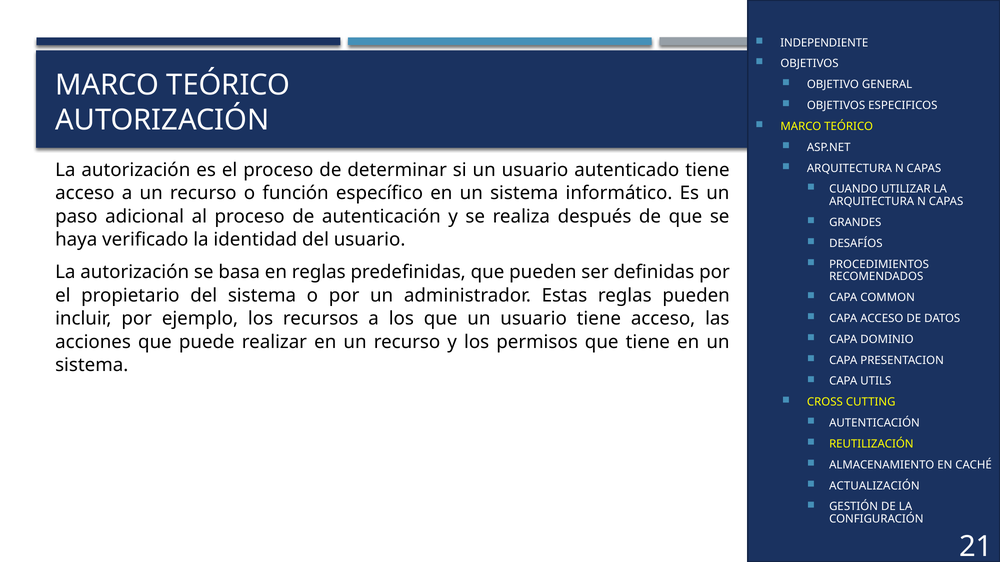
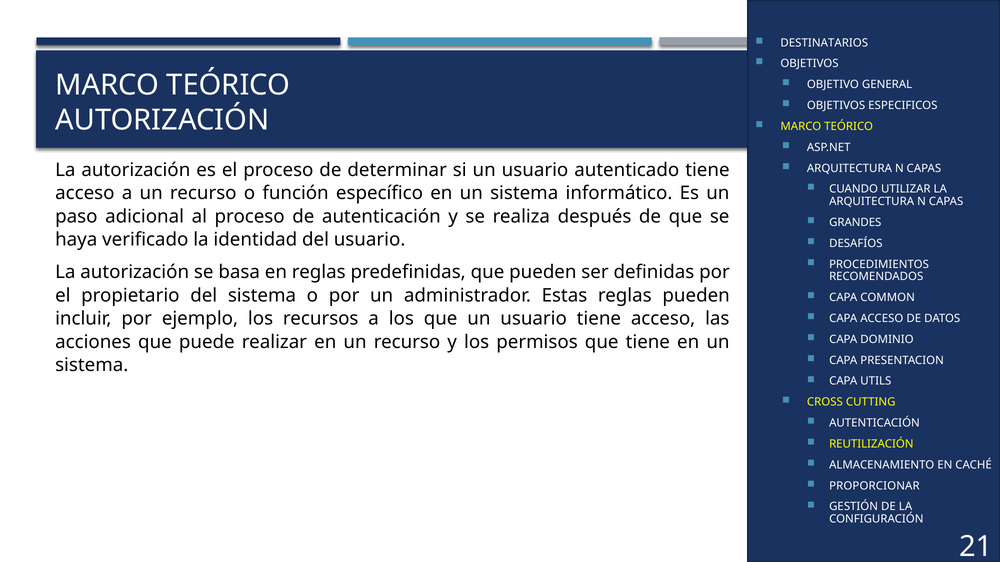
INDEPENDIENTE: INDEPENDIENTE -> DESTINATARIOS (824, 43)
ACTUALIZACIÓN: ACTUALIZACIÓN -> PROPORCIONAR (874, 486)
